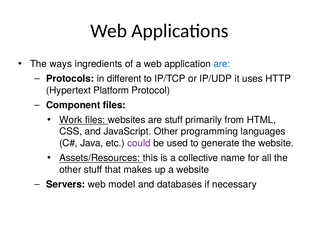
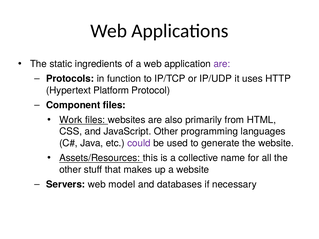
ways: ways -> static (61, 64)
are colour: blue -> purple (222, 64)
different: different -> function (124, 79)
are stuff: stuff -> also (174, 120)
